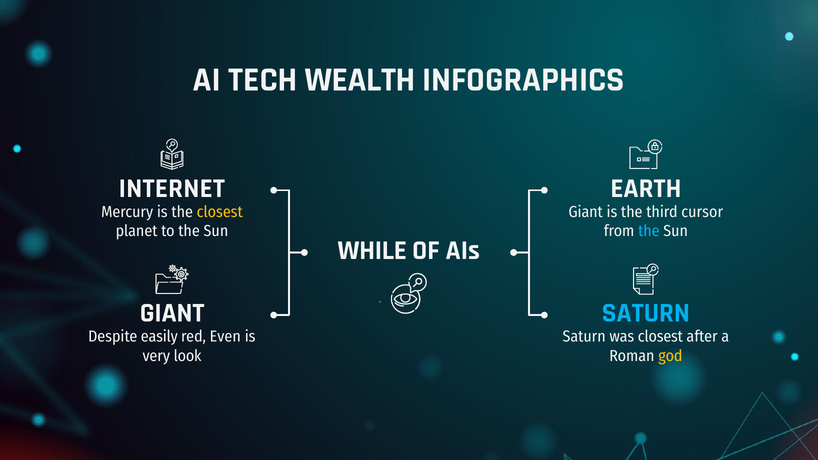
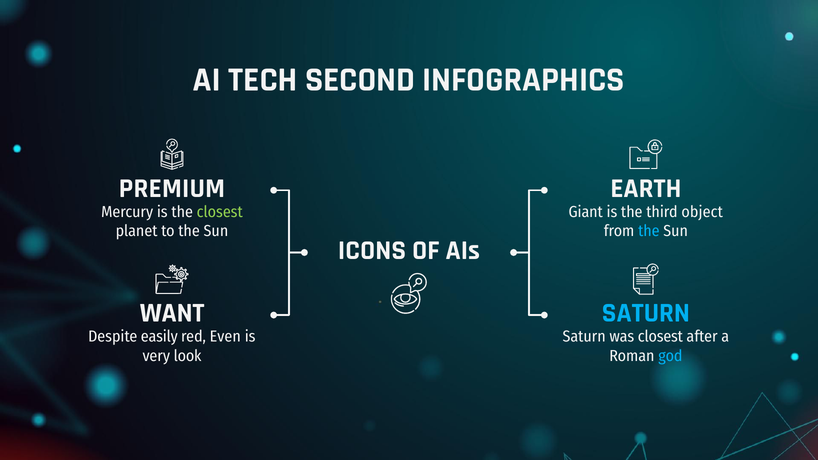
WEALTH: WEALTH -> SECOND (360, 79)
INTERNET: INTERNET -> PREMIUM (172, 188)
closest colour: yellow -> light green (220, 212)
cursor: cursor -> object (702, 212)
WHILE: WHILE -> ICONS (372, 250)
GIANT: GIANT -> WANT (172, 313)
god colour: yellow -> light blue (670, 356)
